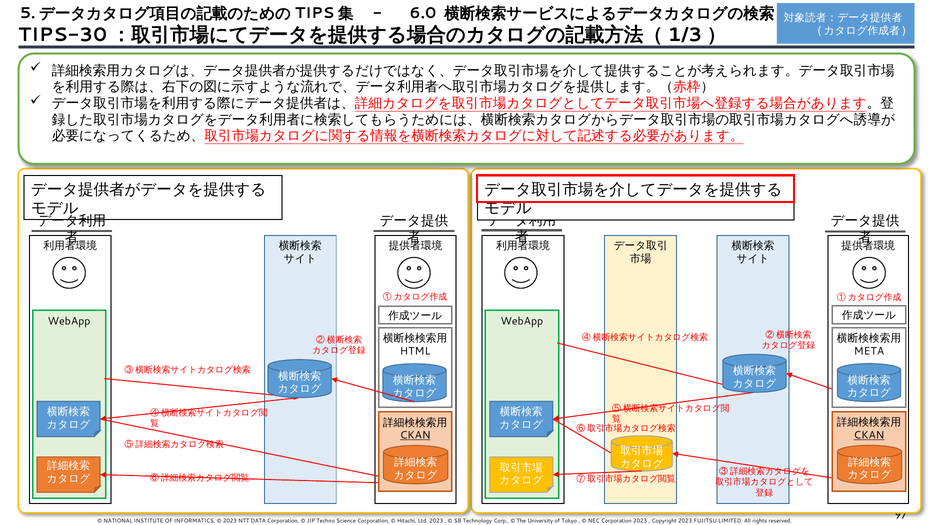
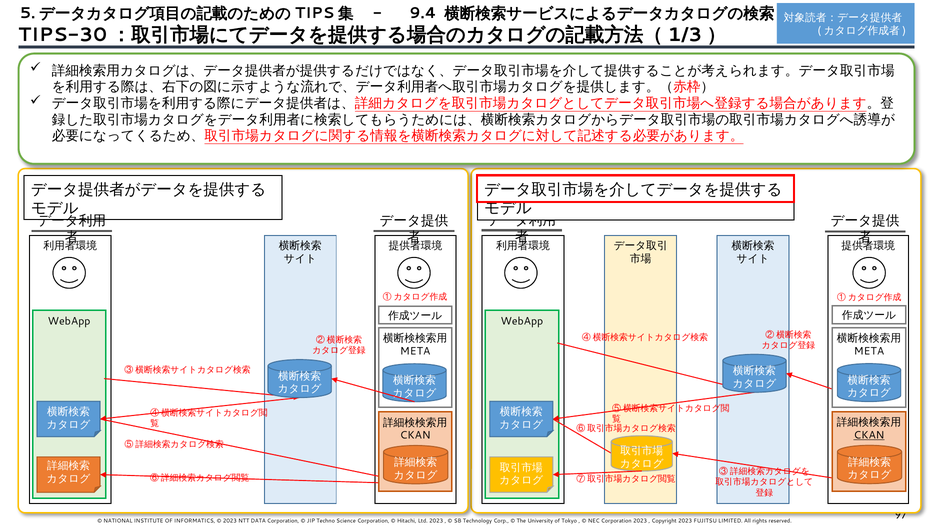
6.0: 6.0 -> 9.4 (423, 13)
HTML: HTML -> META (415, 351)
CKAN underline: present -> none (415, 435)
